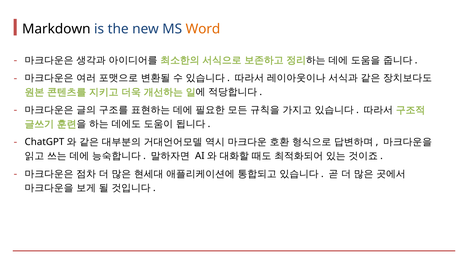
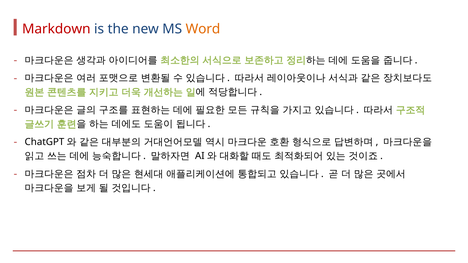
Markdown colour: black -> red (56, 29)
